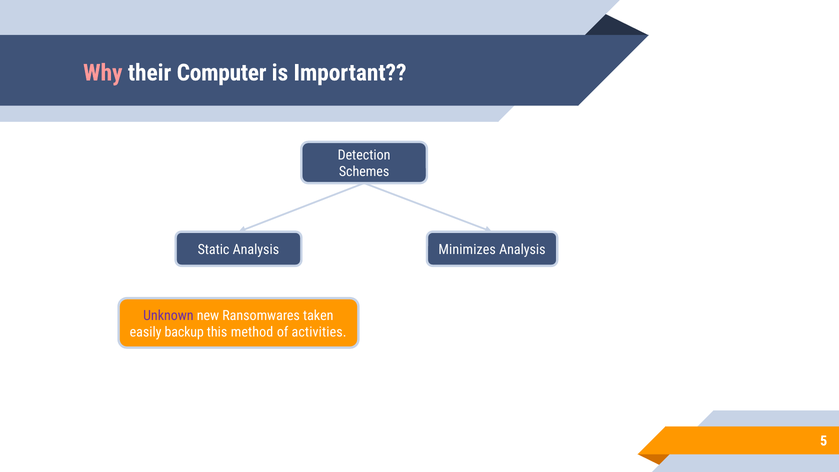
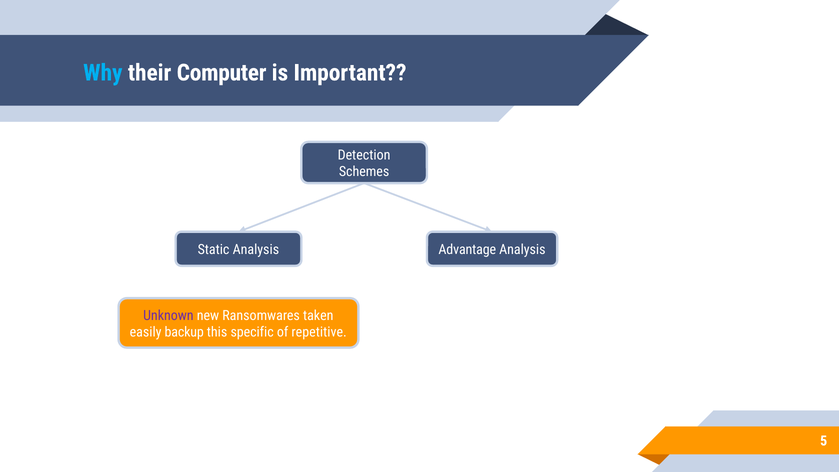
Why colour: pink -> light blue (103, 73)
Minimizes: Minimizes -> Advantage (467, 250)
method: method -> specific (252, 332)
activities: activities -> repetitive (319, 332)
